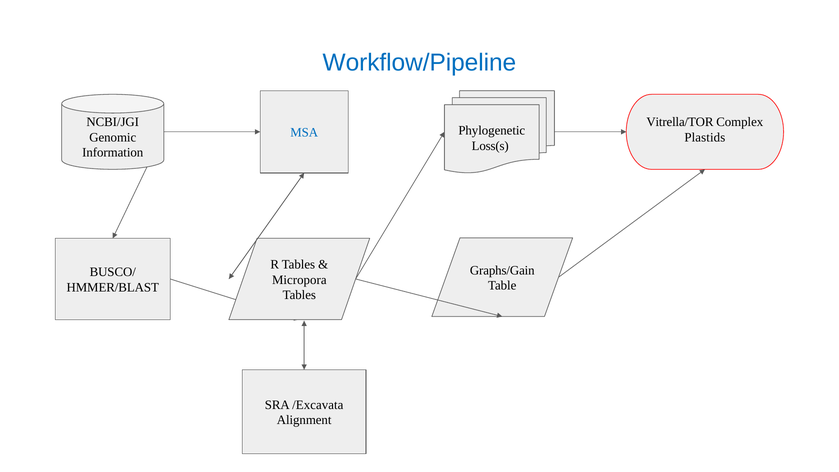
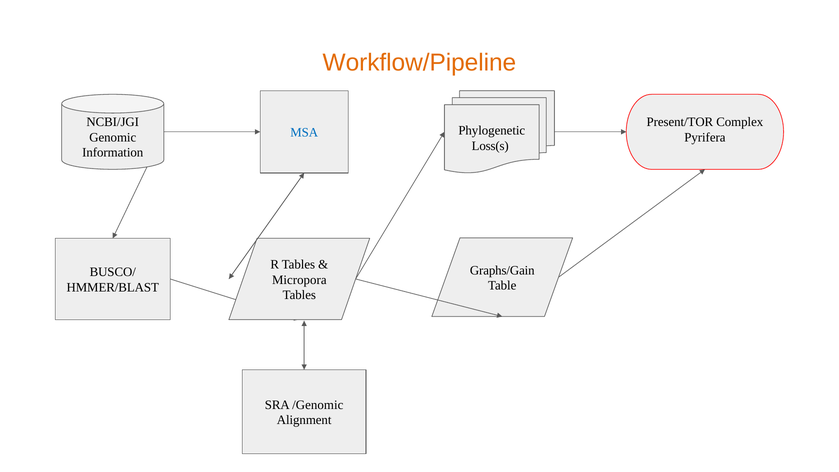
Workflow/Pipeline colour: blue -> orange (419, 63)
Vitrella/TOR: Vitrella/TOR -> Present/TOR (680, 122)
Plastids: Plastids -> Pyrifera (705, 138)
/Excavata: /Excavata -> /Genomic (318, 405)
